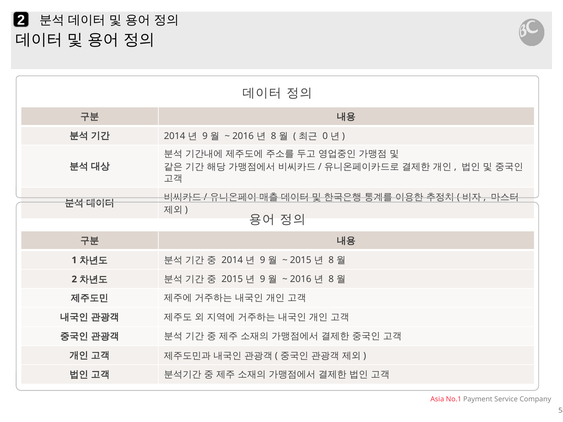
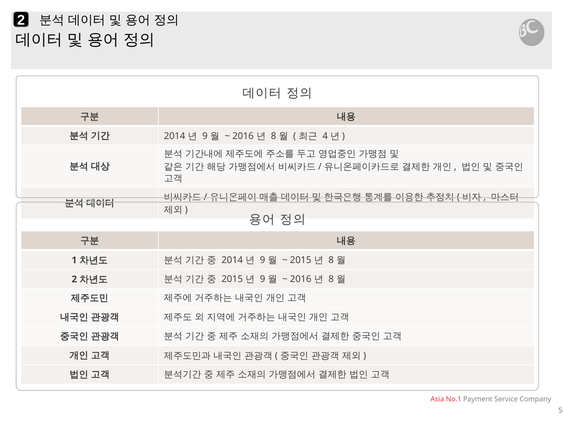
0: 0 -> 4 (325, 136)
